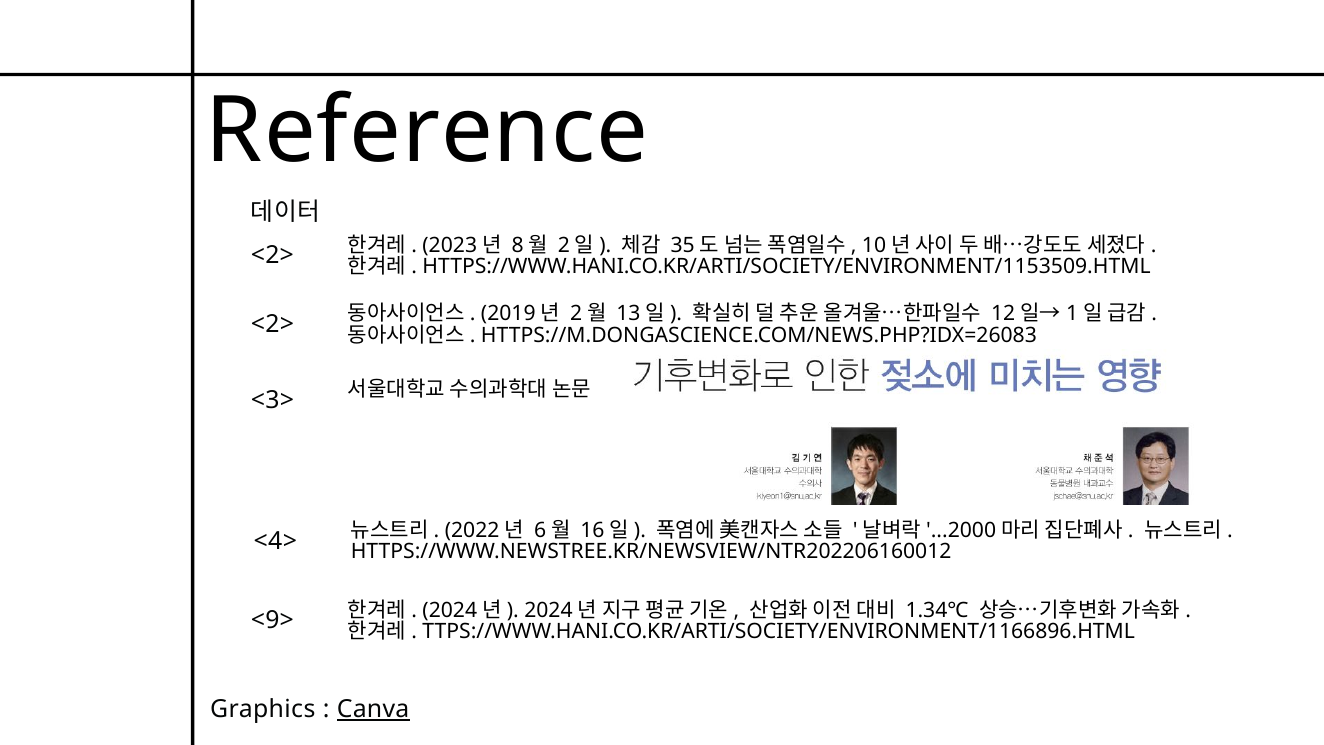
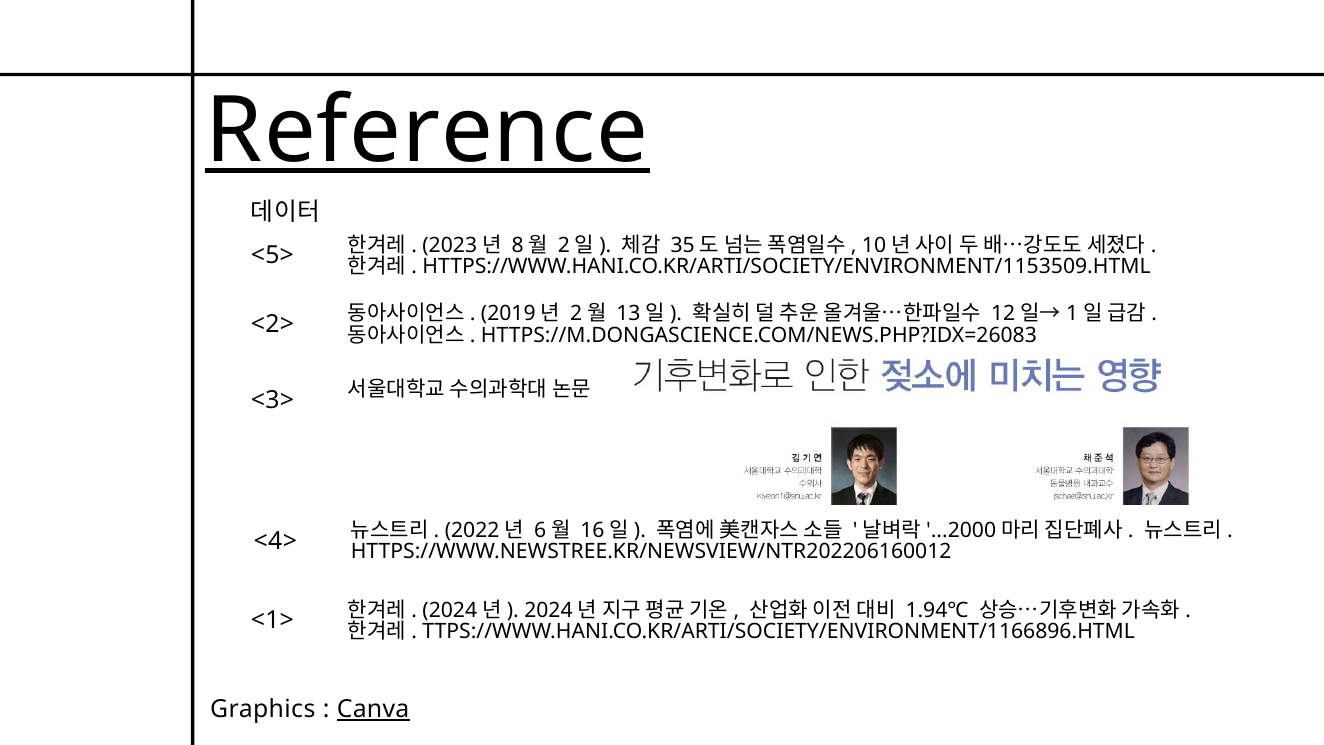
Reference underline: none -> present (427, 131)
<2>: <2> -> <5> (272, 255)
1.34℃: 1.34℃ -> 1.94℃ (937, 610)
<9>: <9> -> <1> (272, 620)
